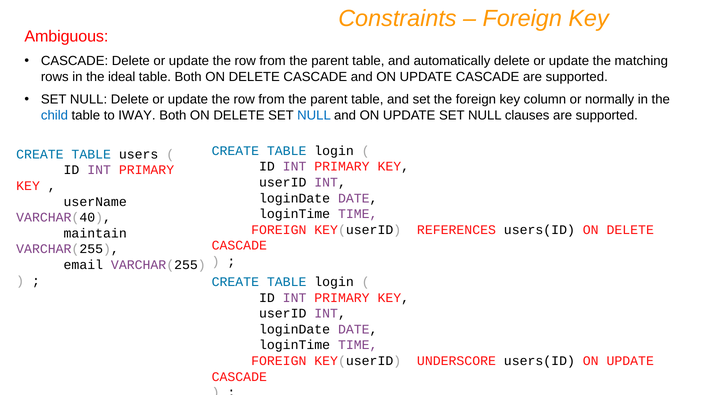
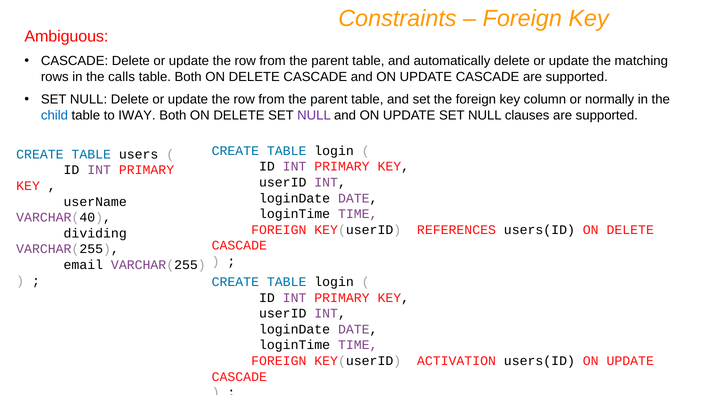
ideal: ideal -> calls (122, 77)
NULL colour: blue -> purple (314, 115)
maintain: maintain -> dividing (95, 233)
UNDERSCORE: UNDERSCORE -> ACTIVATION (456, 361)
